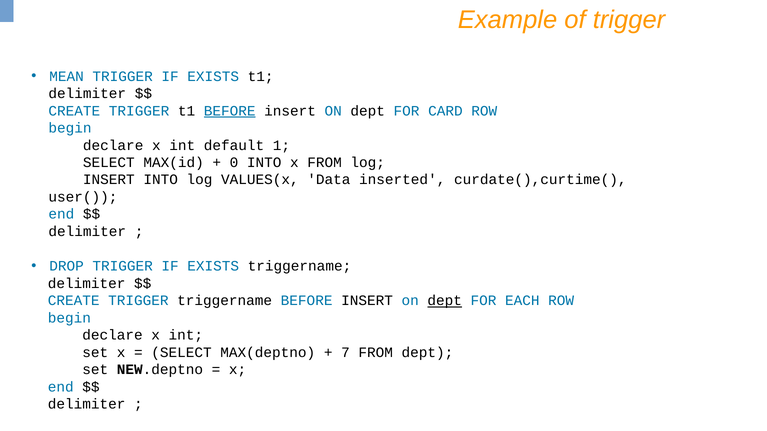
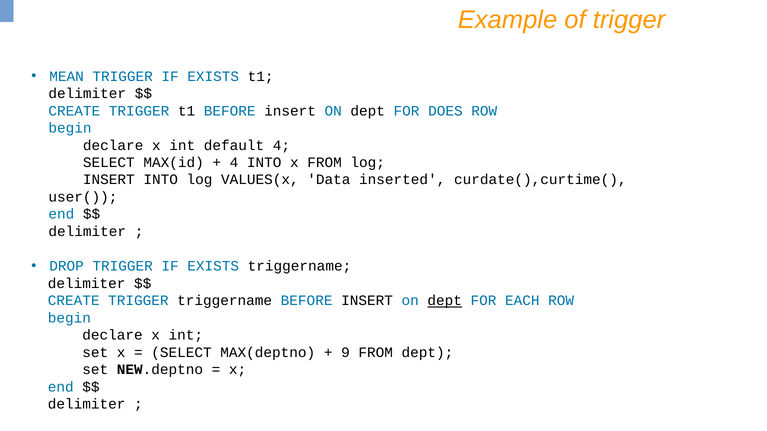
BEFORE underline: present -> none (230, 111)
CARD: CARD -> DOES (445, 111)
default 1: 1 -> 4 (281, 145)
0: 0 -> 4 (234, 163)
7: 7 -> 9 (345, 353)
